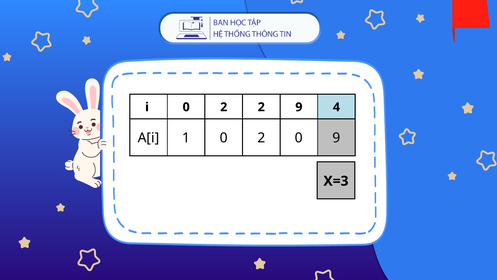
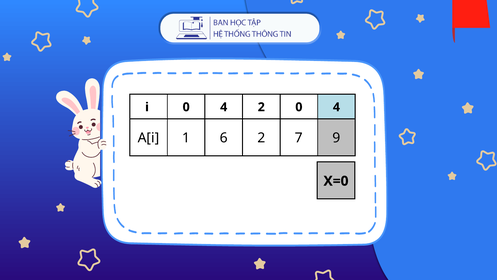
i 0 2: 2 -> 4 (224, 107)
2 9: 9 -> 0 (299, 107)
1 0: 0 -> 6 (224, 138)
2 0: 0 -> 7 (299, 138)
X=3: X=3 -> X=0 (336, 181)
